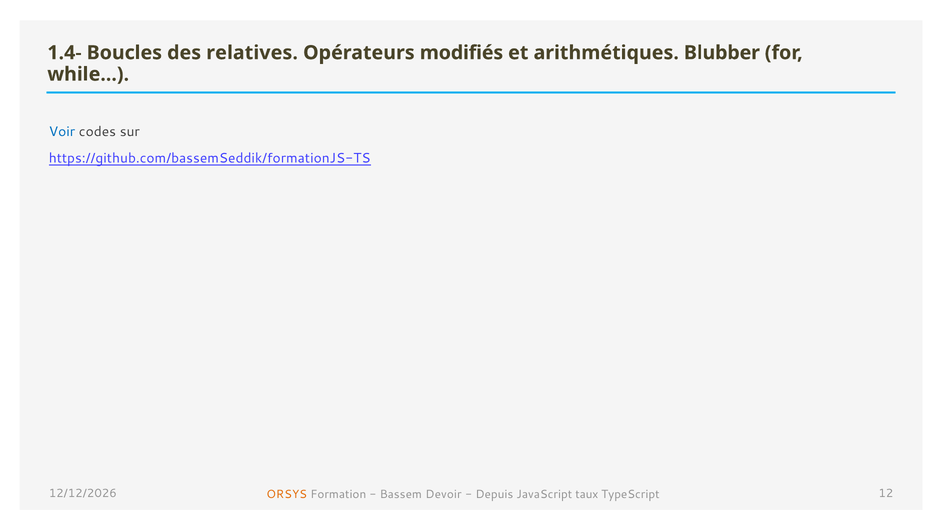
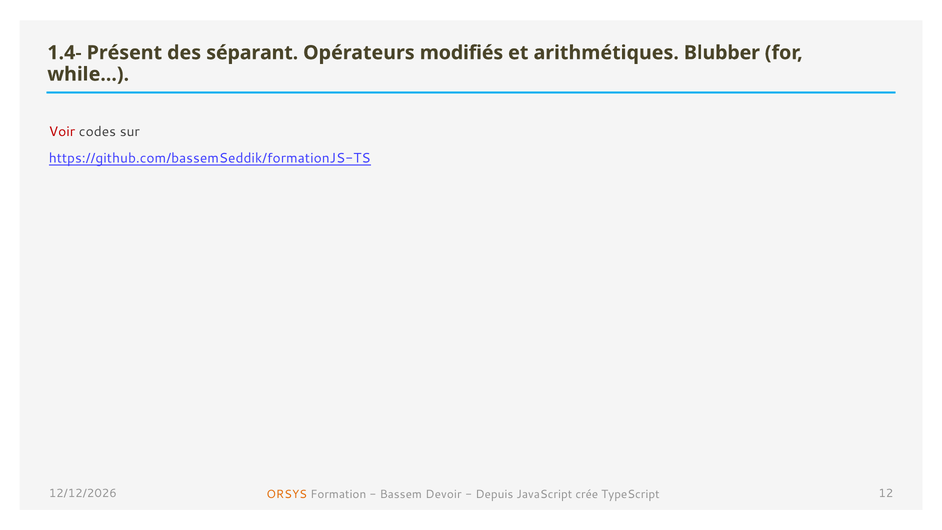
Boucles: Boucles -> Présent (124, 53)
relatives: relatives -> séparant (252, 53)
Voir colour: blue -> red (62, 132)
taux: taux -> crée (587, 494)
